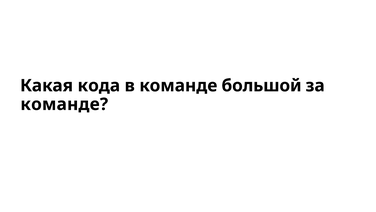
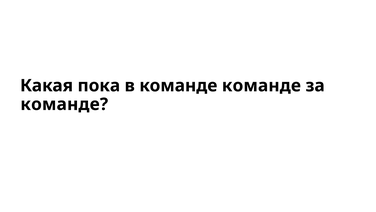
кода: кода -> пока (99, 85)
команде большой: большой -> команде (261, 85)
